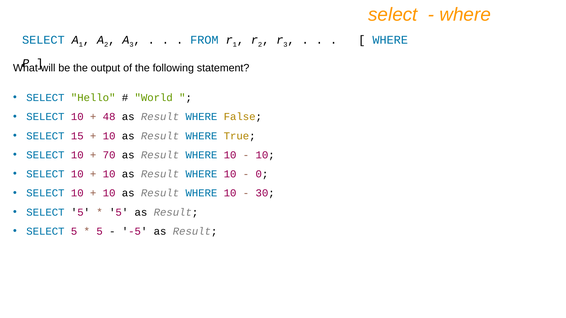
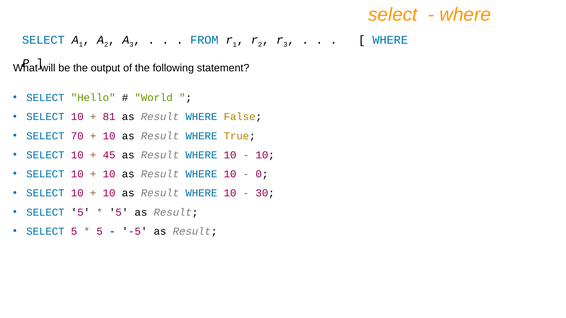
48: 48 -> 81 (109, 117)
15: 15 -> 70 (77, 136)
70: 70 -> 45 (109, 155)
